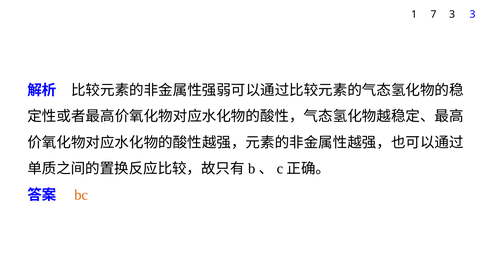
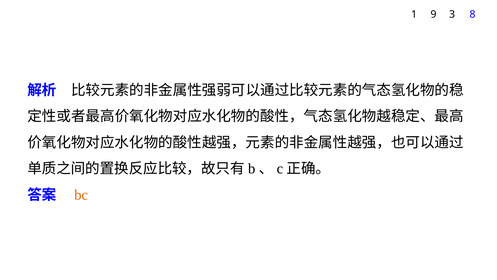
7: 7 -> 9 (434, 14)
3 3: 3 -> 8 (473, 14)
